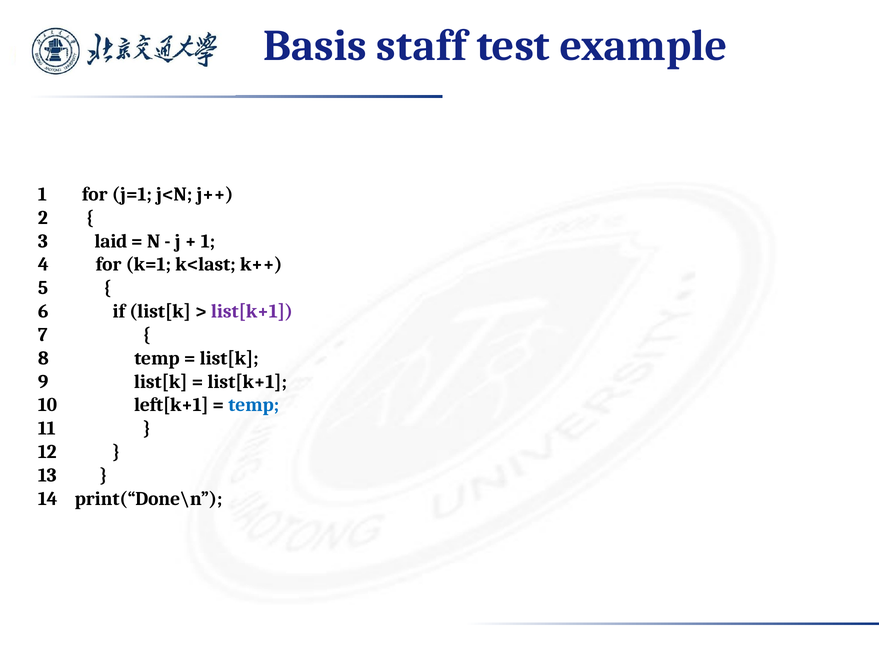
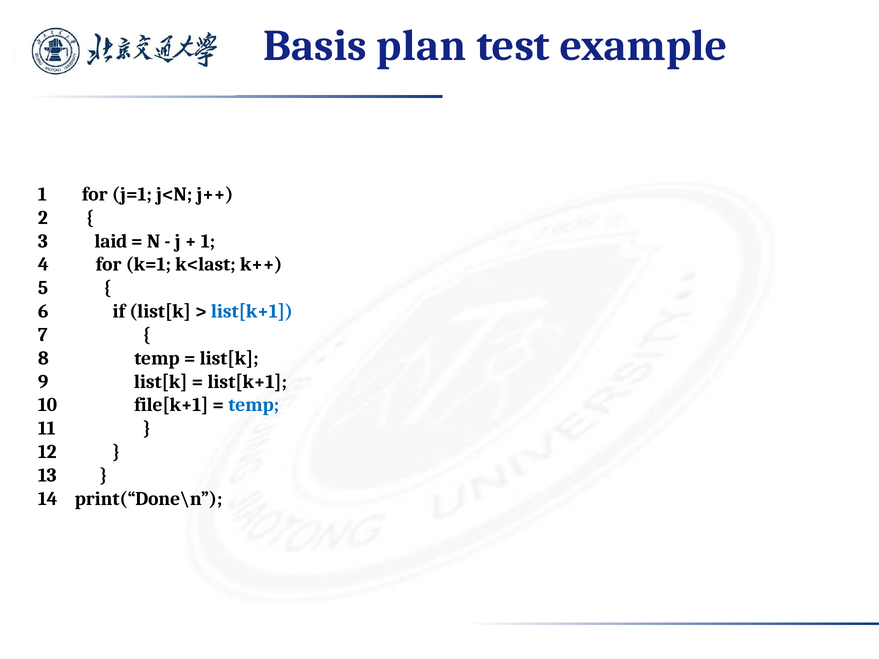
staff: staff -> plan (421, 46)
list[k+1 colour: purple -> blue (252, 311)
left[k+1: left[k+1 -> file[k+1 (171, 405)
